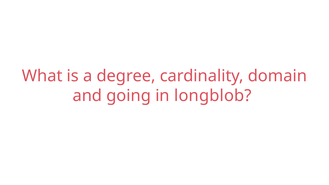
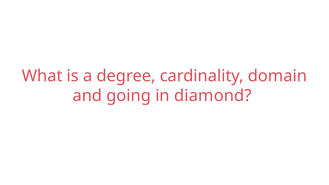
longblob: longblob -> diamond (213, 96)
